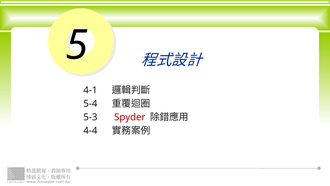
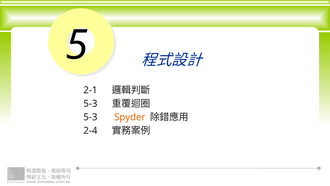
4-1: 4-1 -> 2-1 (90, 90)
5-4: 5-4 -> 5-3 (90, 104)
Spyder colour: red -> orange (130, 117)
4-4: 4-4 -> 2-4 (90, 130)
